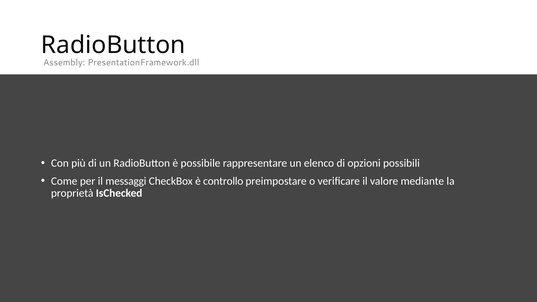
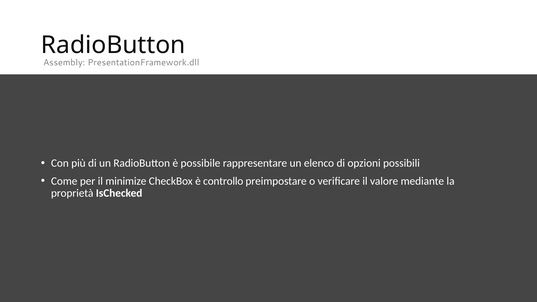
messaggi: messaggi -> minimize (126, 181)
